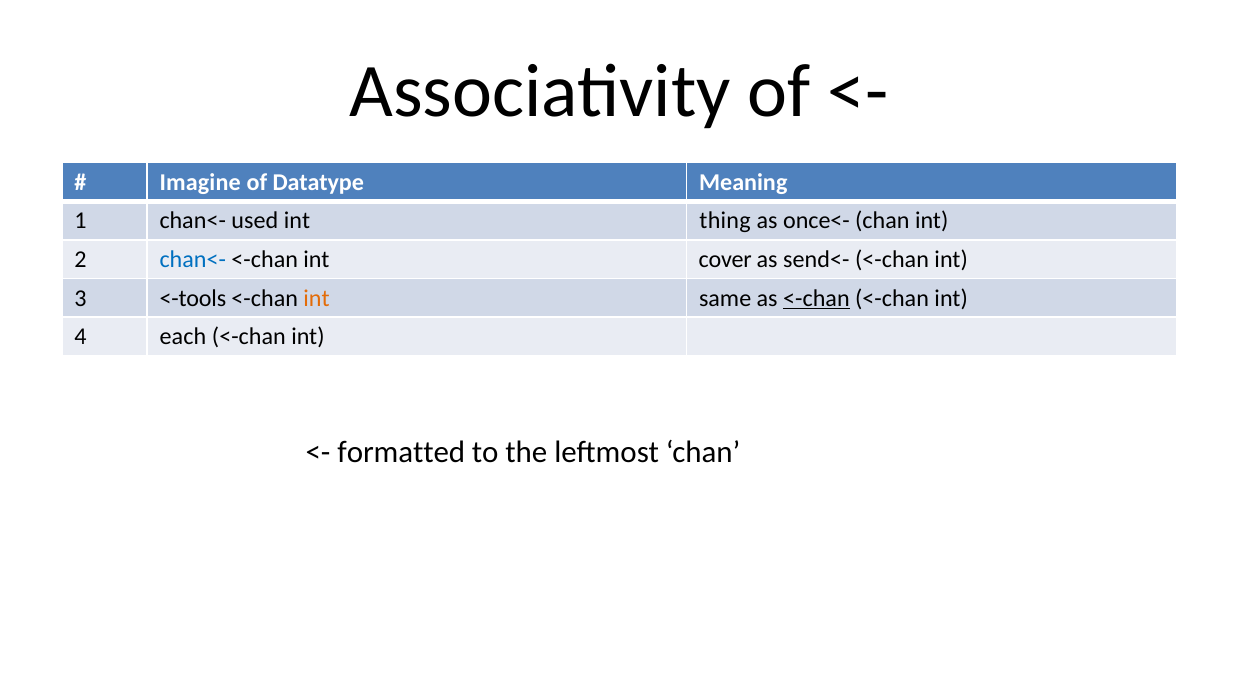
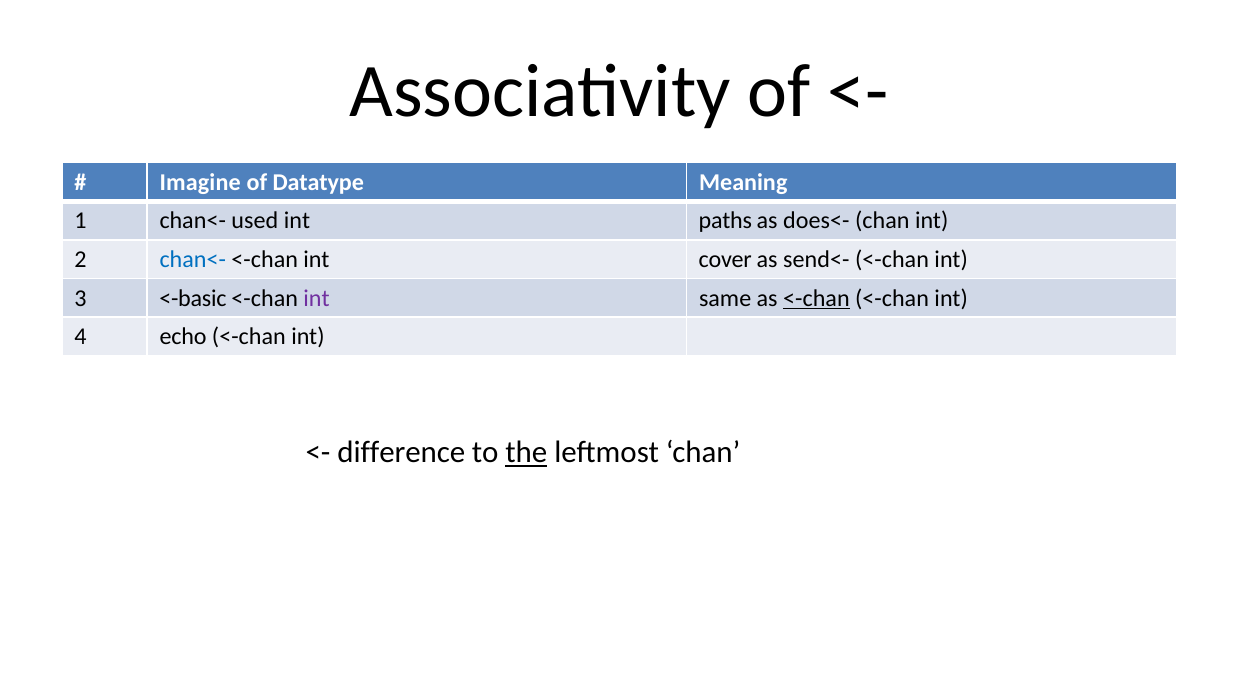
thing: thing -> paths (725, 221)
once<-: once<- -> does<- (816, 221)
<-tools: <-tools -> <-basic (193, 298)
int colour: orange -> purple (317, 298)
each: each -> echo (183, 337)
formatted: formatted -> difference (401, 453)
the underline: none -> present (526, 453)
